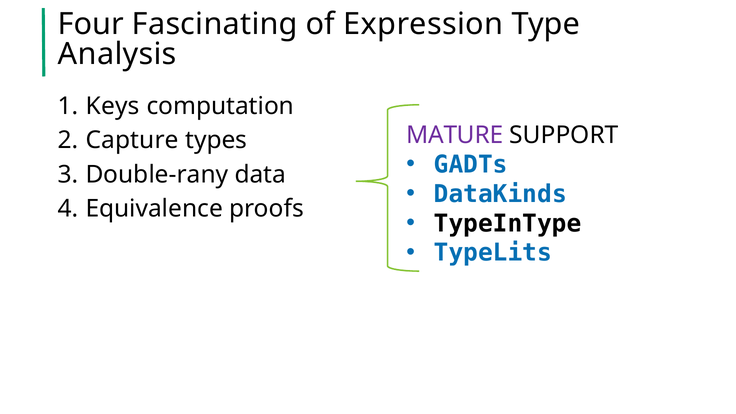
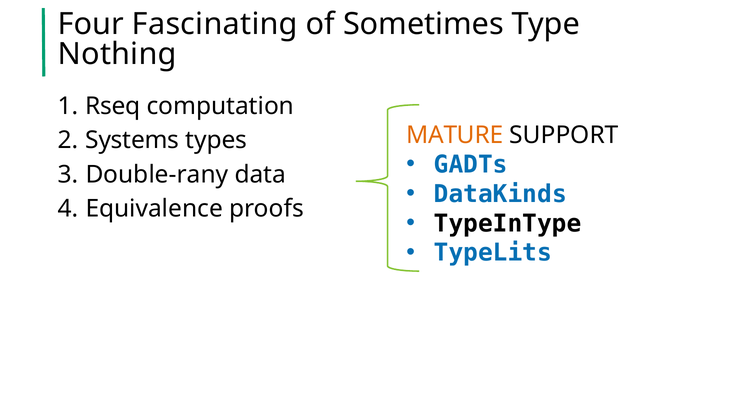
Expression: Expression -> Sometimes (423, 24)
Analysis: Analysis -> Nothing (117, 54)
Keys: Keys -> Rseq (113, 106)
MATURE colour: purple -> orange (455, 135)
Capture: Capture -> Systems (132, 140)
